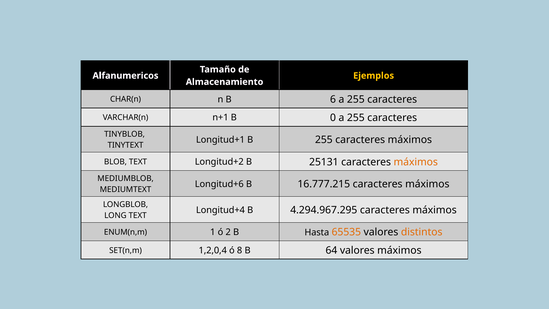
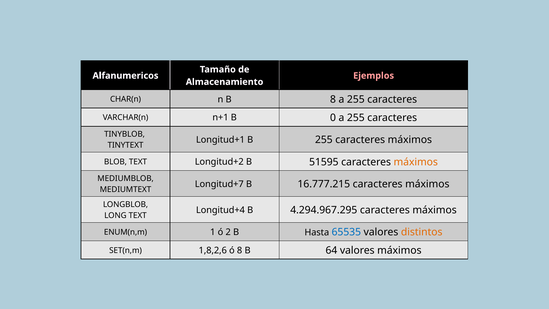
Ejemplos colour: yellow -> pink (374, 76)
B 6: 6 -> 8 (333, 99)
25131: 25131 -> 51595 (324, 162)
Longitud+6: Longitud+6 -> Longitud+7 (219, 184)
65535 colour: orange -> blue (346, 232)
1,2,0,4: 1,2,0,4 -> 1,8,2,6 (213, 250)
